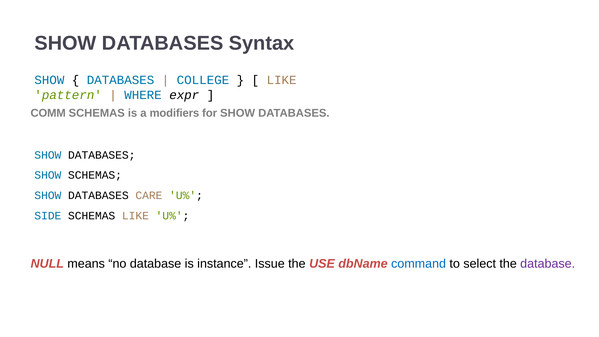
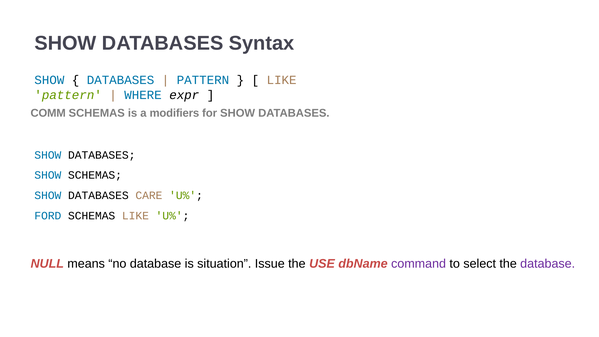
COLLEGE: COLLEGE -> PATTERN (203, 80)
SIDE: SIDE -> FORD (48, 216)
instance: instance -> situation (224, 264)
command colour: blue -> purple (419, 264)
